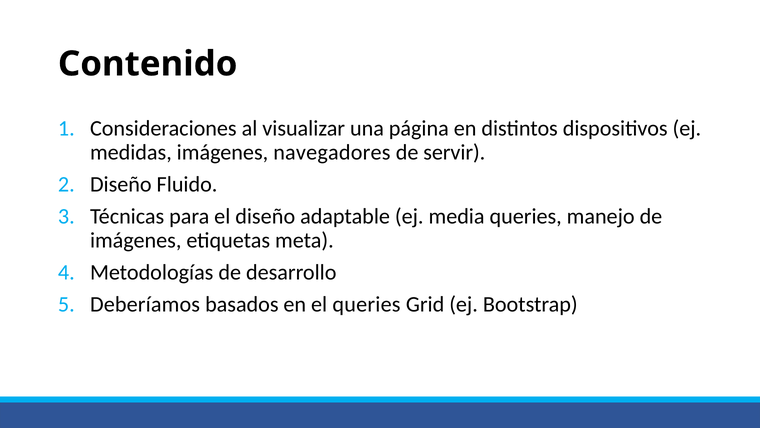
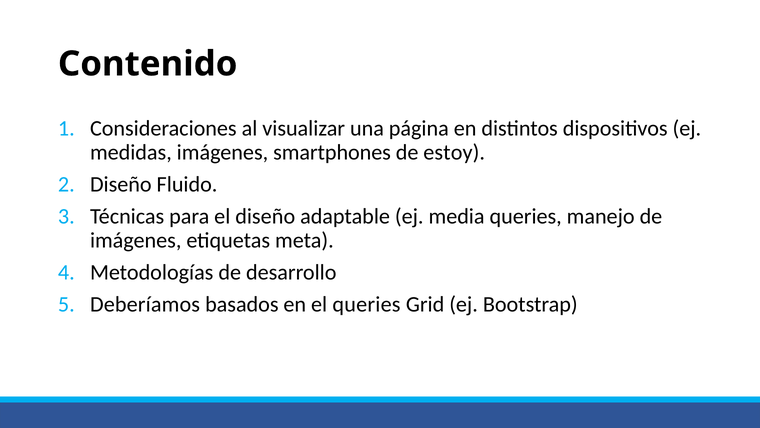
navegadores: navegadores -> smartphones (332, 152)
servir: servir -> estoy (454, 152)
